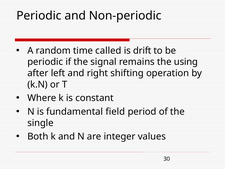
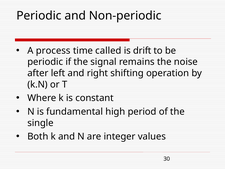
random: random -> process (53, 51)
using: using -> noise (186, 62)
field: field -> high (115, 111)
